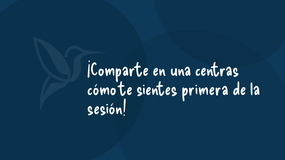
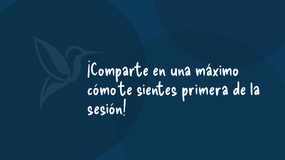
centras: centras -> máximo (217, 70)
